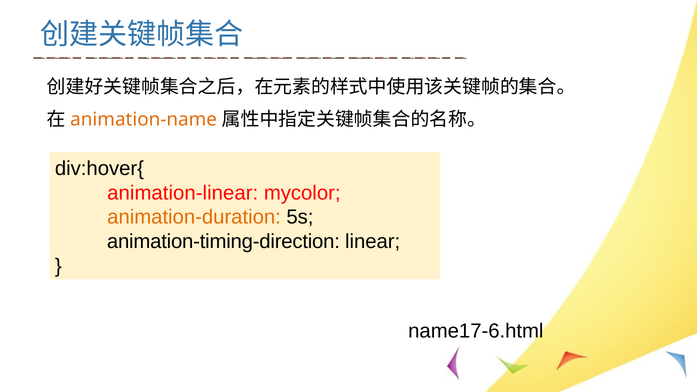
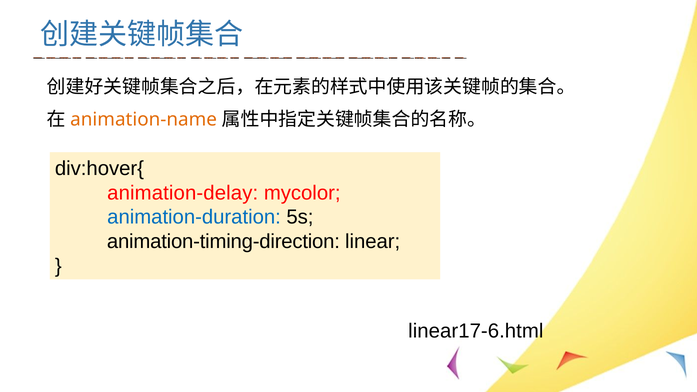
animation-linear: animation-linear -> animation-delay (183, 193)
animation-duration colour: orange -> blue (194, 217)
name17-6.html: name17-6.html -> linear17-6.html (476, 331)
